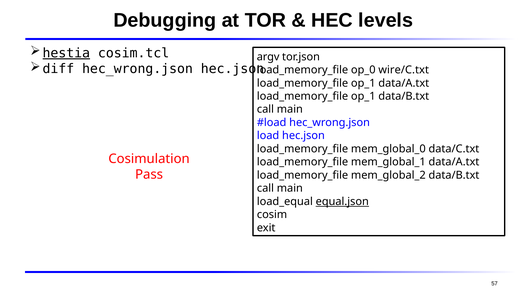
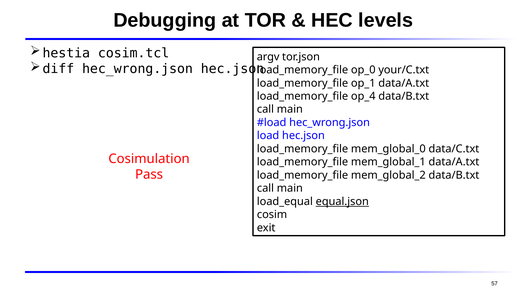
hestia underline: present -> none (66, 53)
wire/C.txt: wire/C.txt -> your/C.txt (404, 70)
op_1: op_1 -> op_4 (363, 96)
